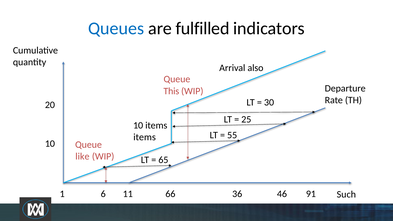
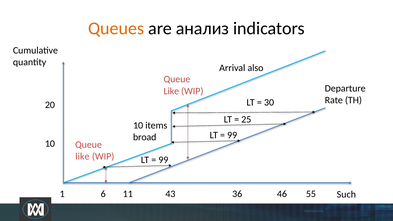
Queues colour: blue -> orange (116, 29)
fulfilled: fulfilled -> анализ (202, 29)
This: This -> Like (171, 91)
55: 55 -> 99 (232, 135)
items: items -> broad (145, 137)
65: 65 -> 99 (163, 160)
66: 66 -> 43 (170, 194)
91: 91 -> 55 (311, 194)
